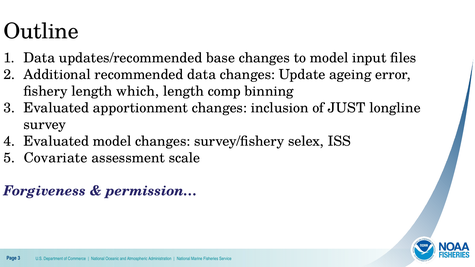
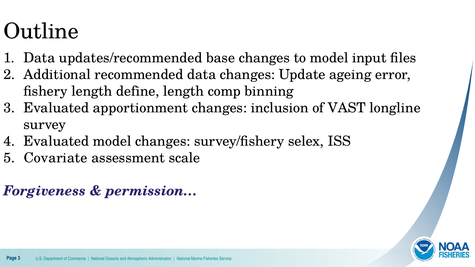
which: which -> define (138, 91)
JUST: JUST -> VAST (347, 108)
